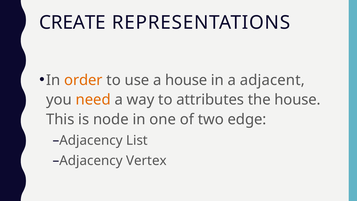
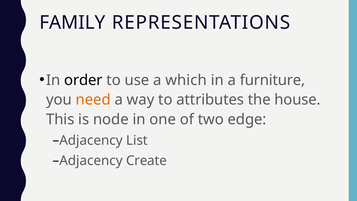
CREATE: CREATE -> FAMILY (72, 23)
order colour: orange -> black (83, 80)
a house: house -> which (186, 80)
adjacent: adjacent -> furniture (273, 80)
Vertex: Vertex -> Create (146, 161)
